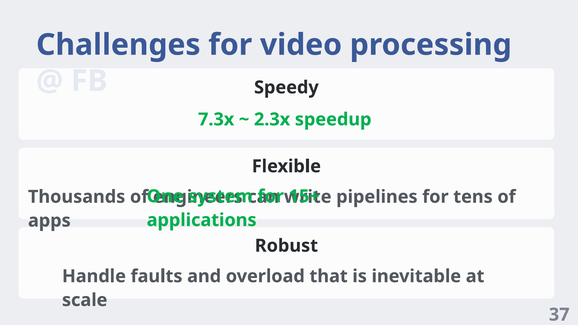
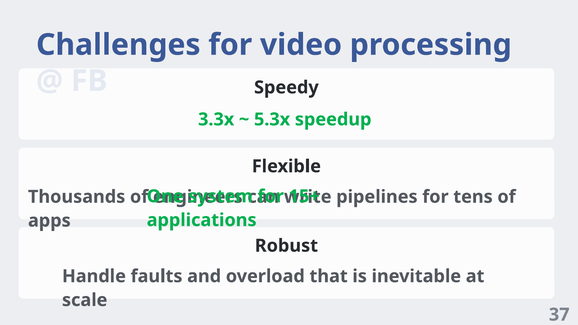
7.3x: 7.3x -> 3.3x (216, 119)
2.3x: 2.3x -> 5.3x (272, 119)
